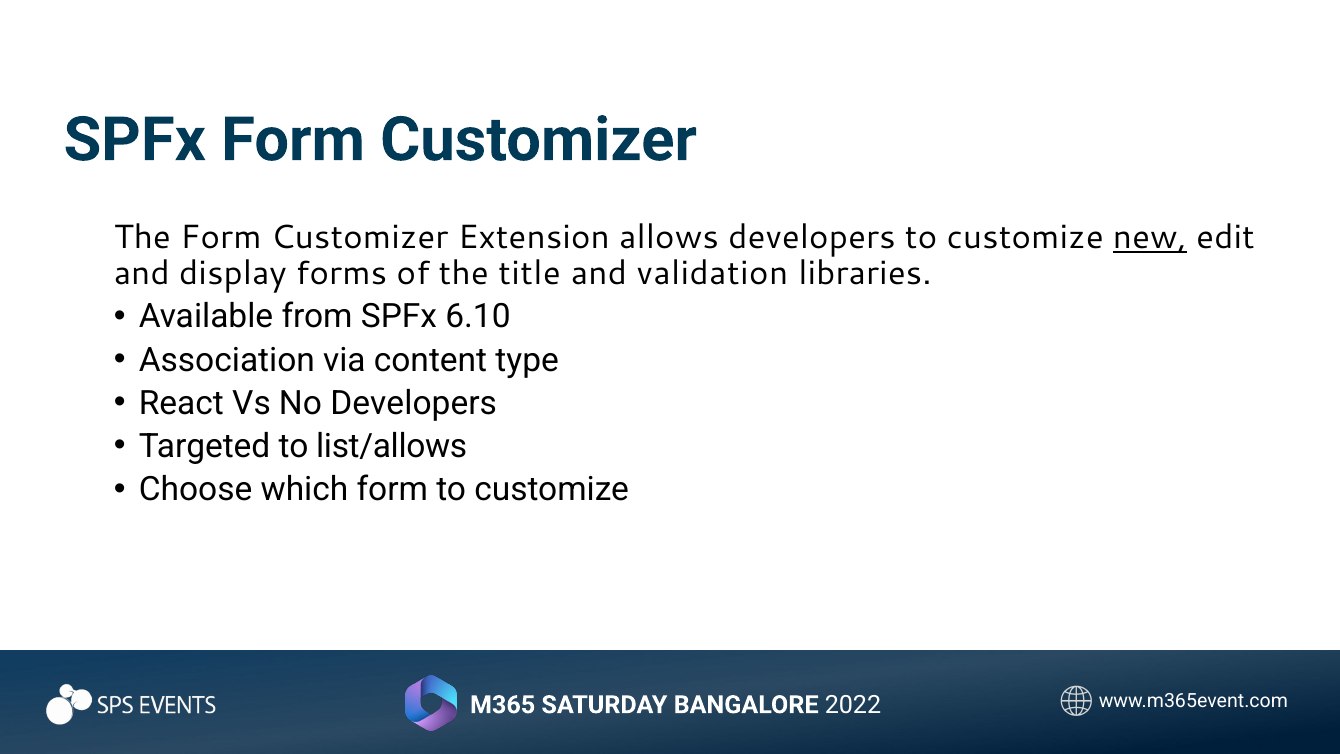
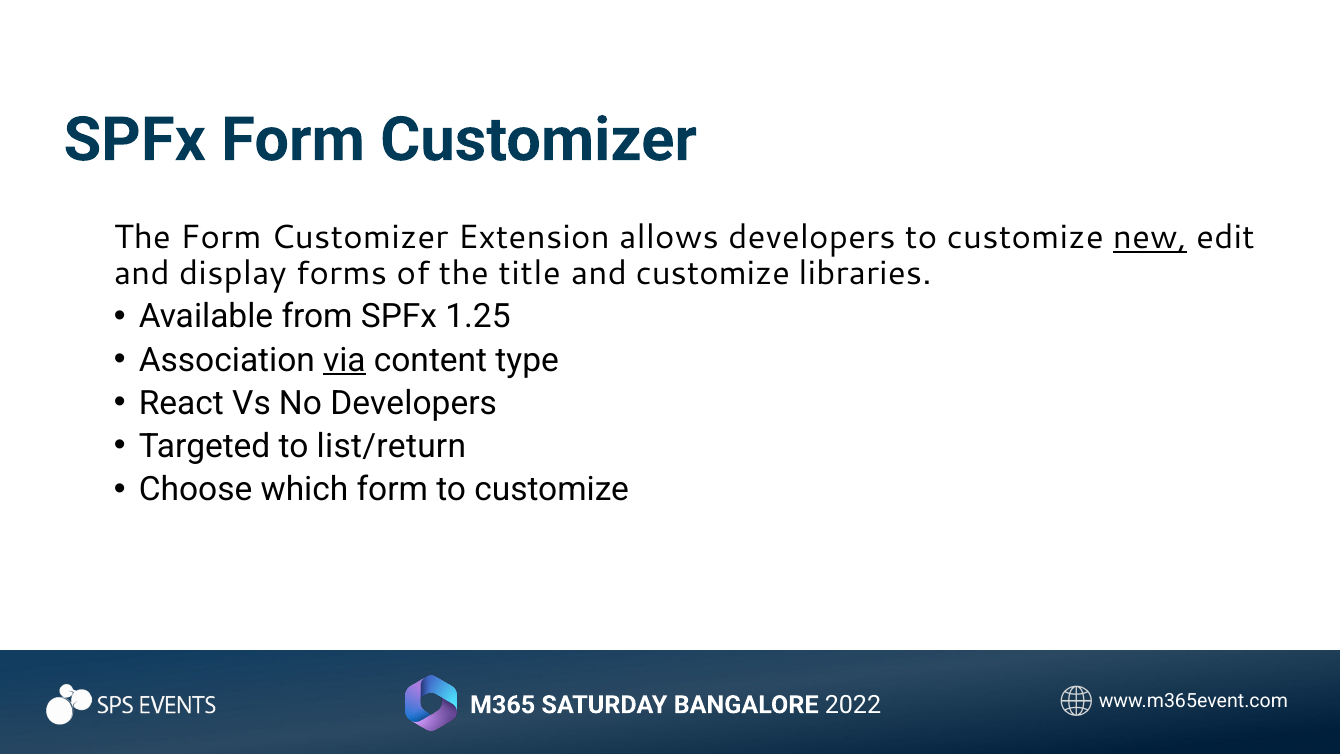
and validation: validation -> customize (713, 274)
6.10: 6.10 -> 1.25 (478, 317)
via underline: none -> present (344, 360)
list/allows: list/allows -> list/return (391, 446)
